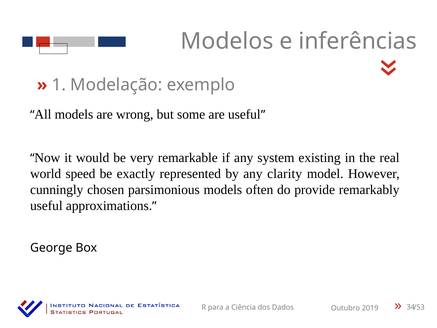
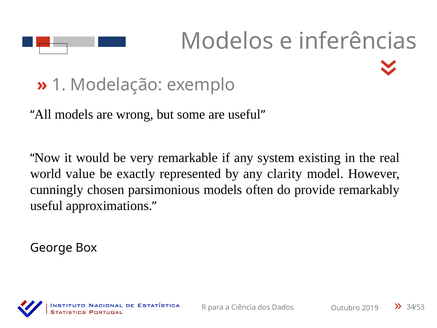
speed: speed -> value (80, 174)
